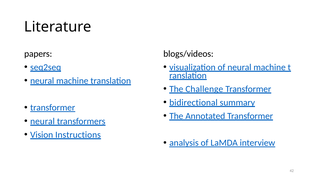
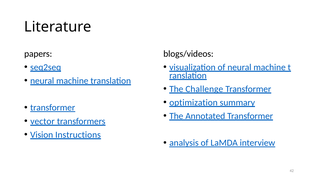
bidirectional: bidirectional -> optimization (194, 102)
neural: neural -> vector (43, 121)
